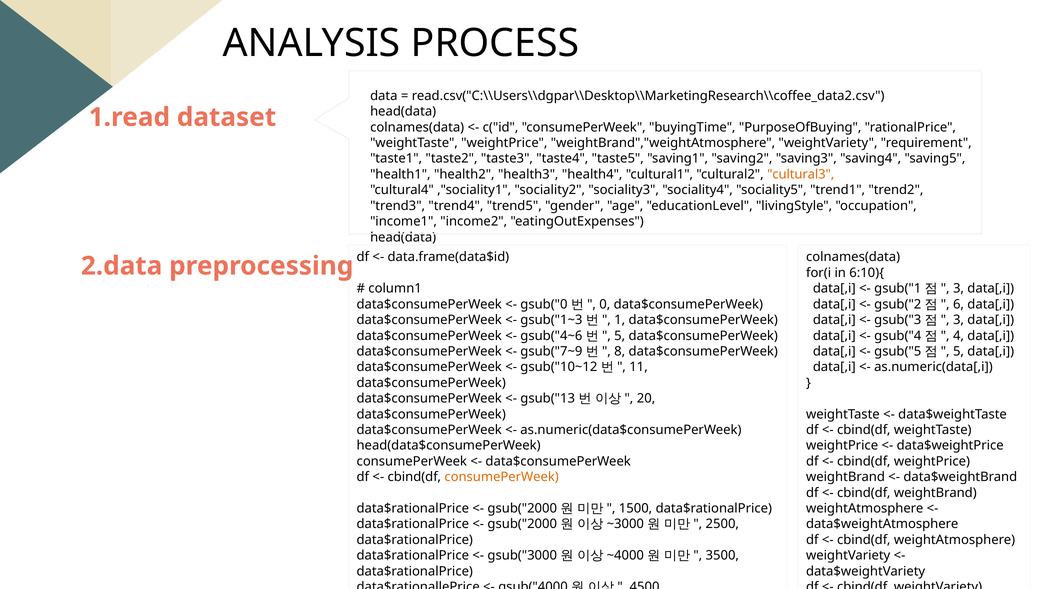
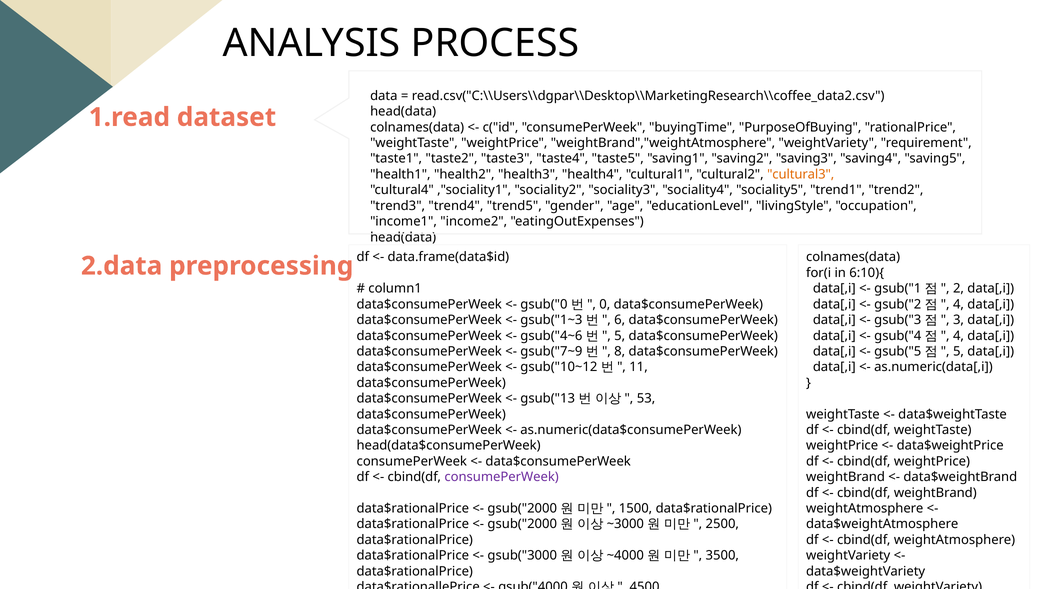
3: 3 -> 2 (958, 289)
6: 6 -> 4 (958, 304)
1: 1 -> 6 (620, 320)
20: 20 -> 53 (646, 398)
consumePerWeek colour: orange -> purple (502, 477)
